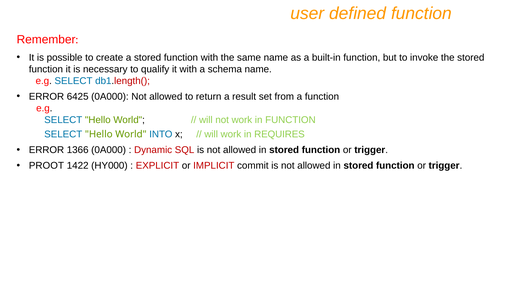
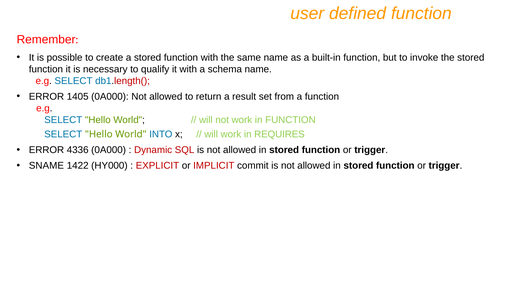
6425: 6425 -> 1405 (78, 97)
1366: 1366 -> 4336 (78, 150)
PROOT: PROOT -> SNAME (46, 166)
